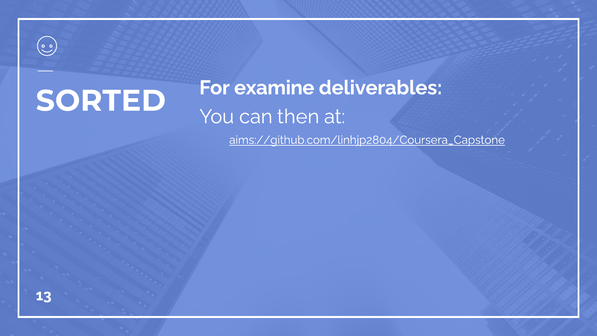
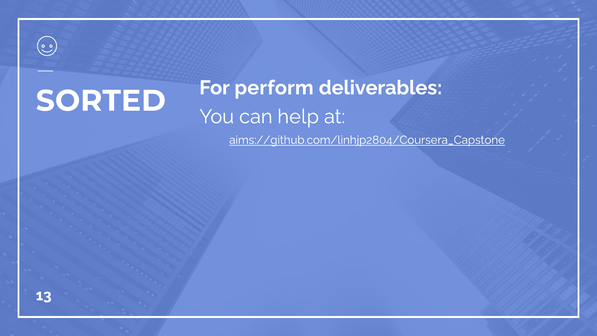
examine: examine -> perform (274, 88)
then: then -> help (298, 117)
